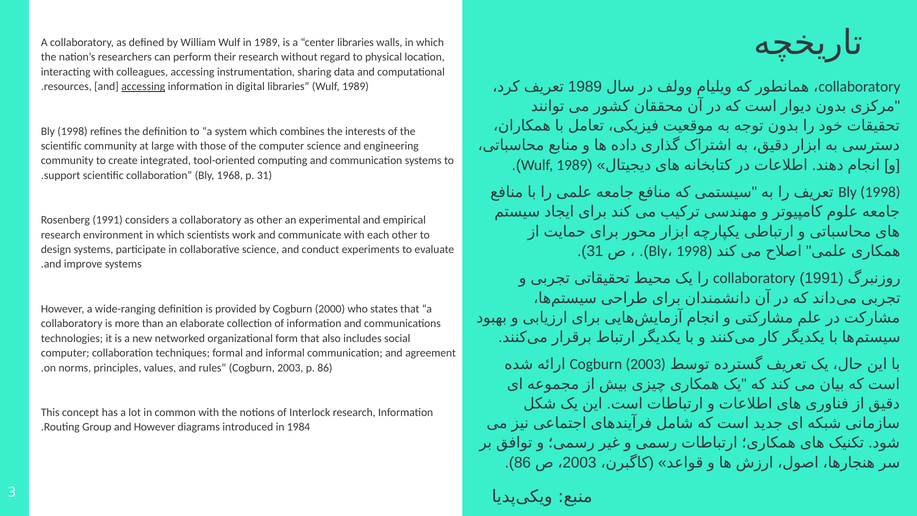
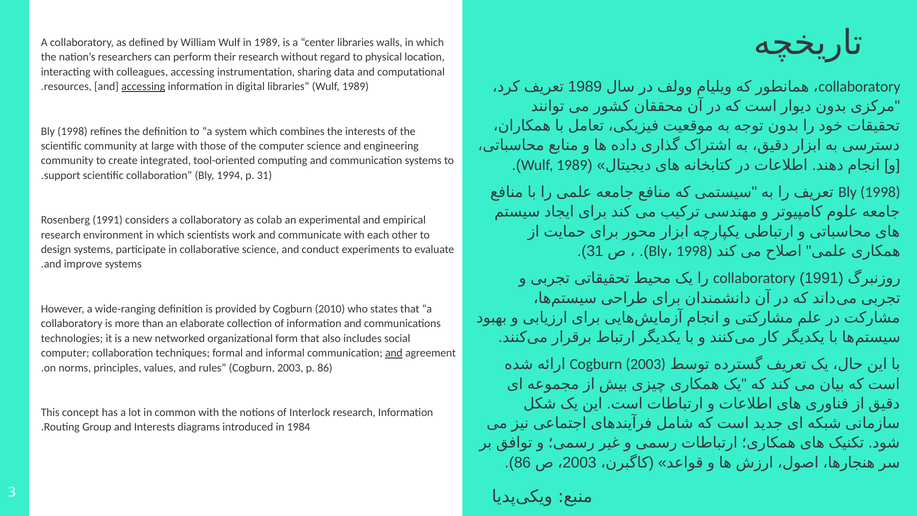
1968: 1968 -> 1994 (230, 175)
as other: other -> colab (269, 220)
2000: 2000 -> 2010 (330, 309)
and underline: none -> present (394, 353)
and However: However -> Interests (154, 427)
